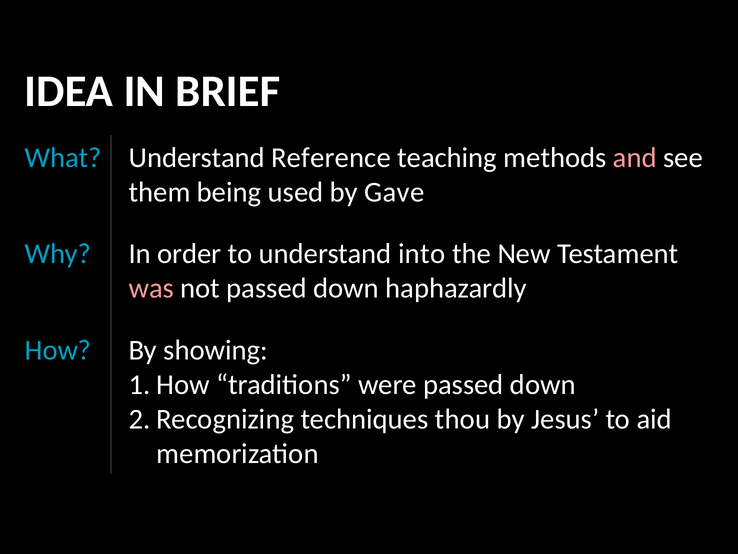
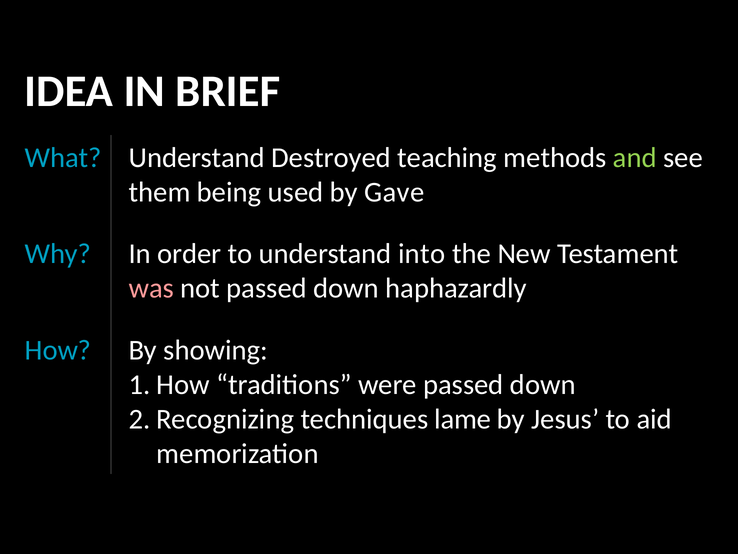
Reference: Reference -> Destroyed (331, 158)
and colour: pink -> light green (635, 158)
thou: thou -> lame (463, 419)
